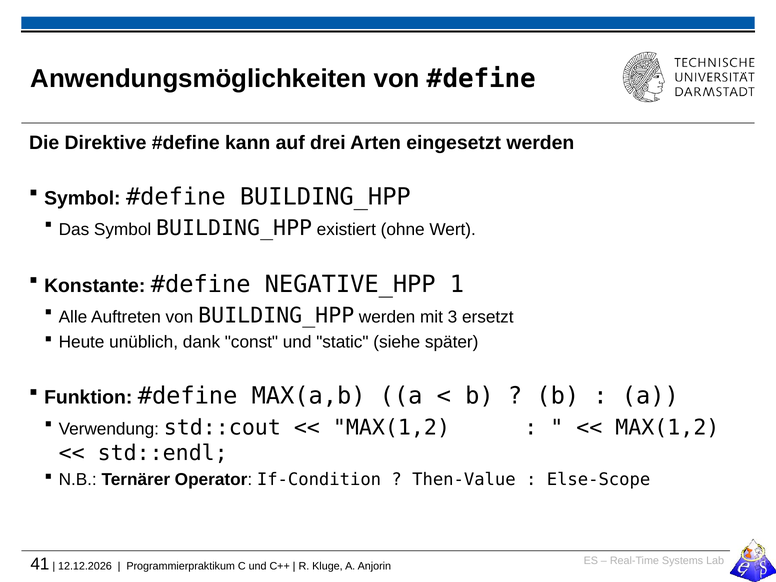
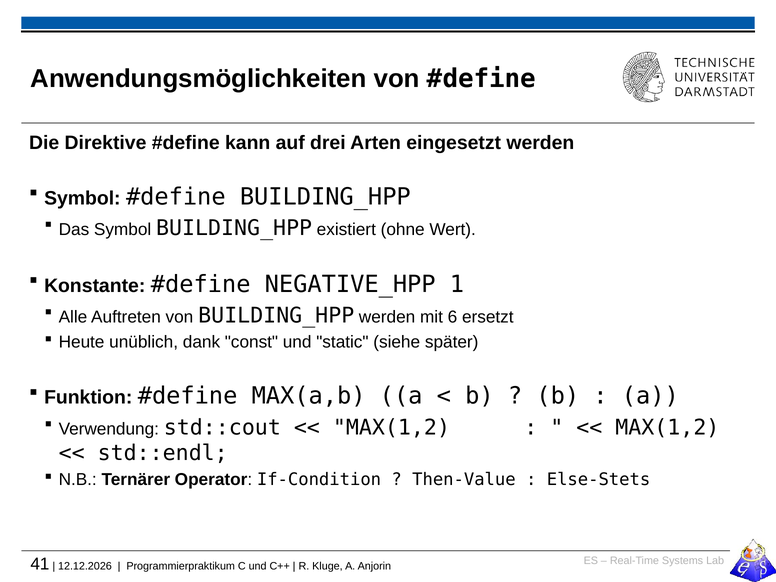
3: 3 -> 6 (452, 317)
Else-Scope: Else-Scope -> Else-Stets (599, 480)
